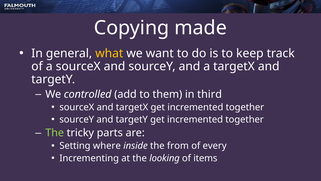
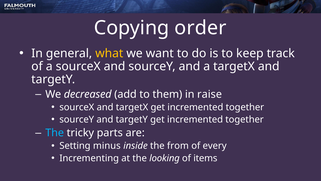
made: made -> order (200, 28)
controlled: controlled -> decreased (88, 94)
third: third -> raise (210, 94)
The colour: light green -> light blue (55, 133)
where: where -> minus (107, 146)
